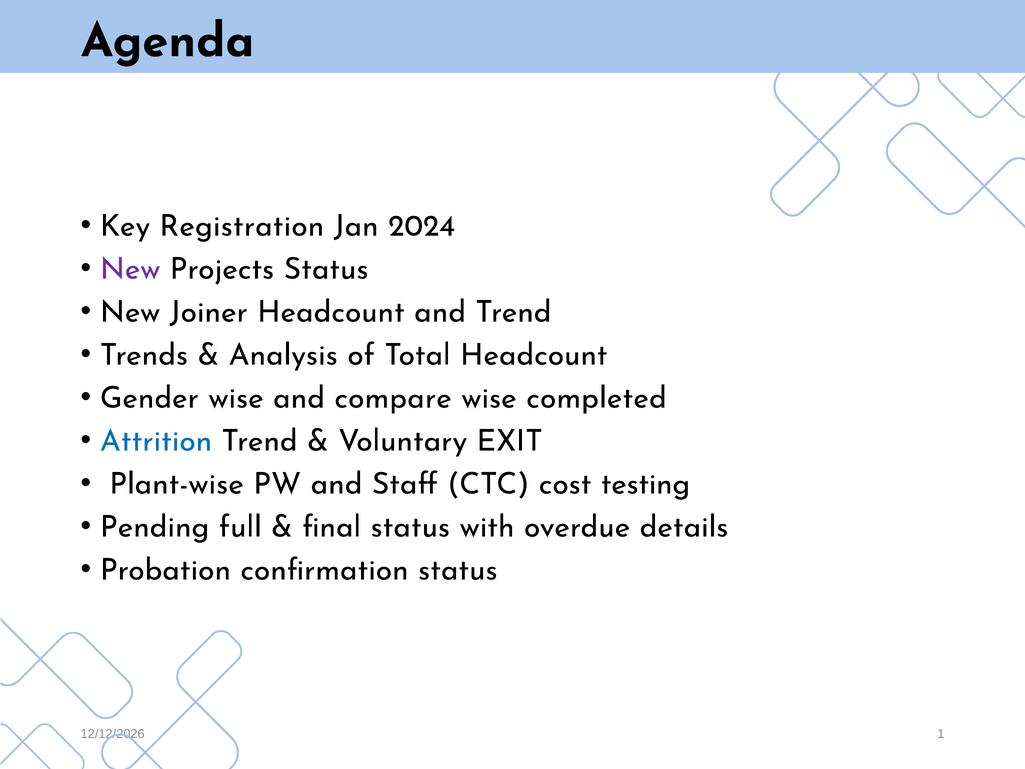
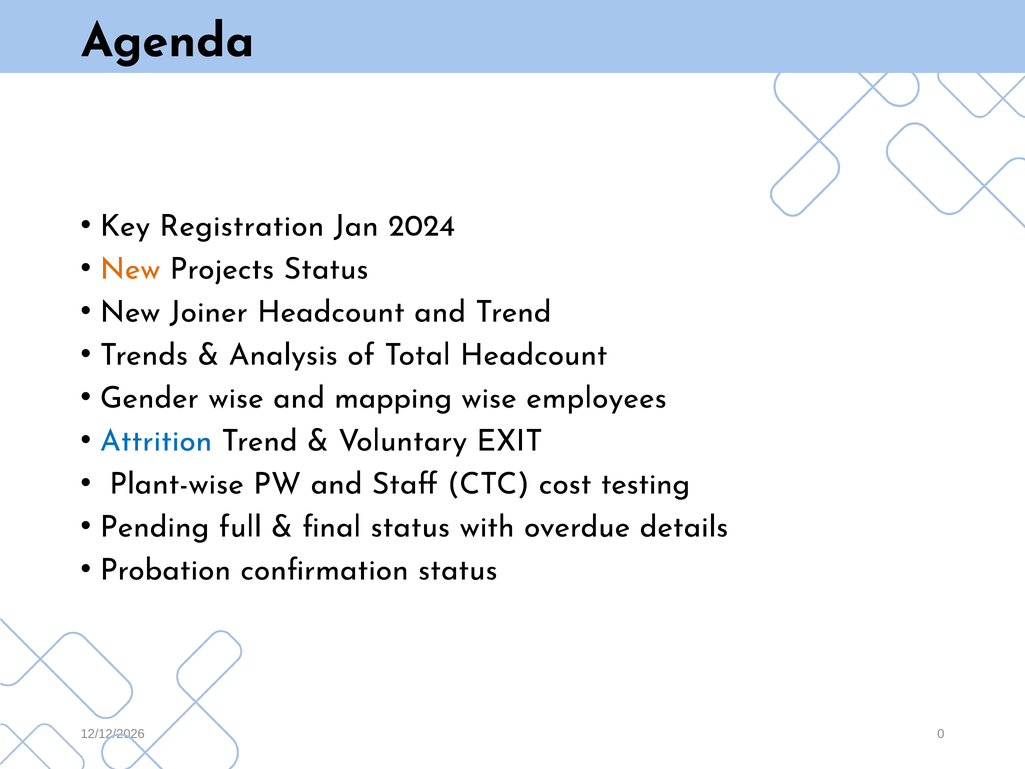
New colour: purple -> orange (130, 269)
compare: compare -> mapping (393, 398)
completed: completed -> employees (597, 398)
1: 1 -> 0 (941, 734)
